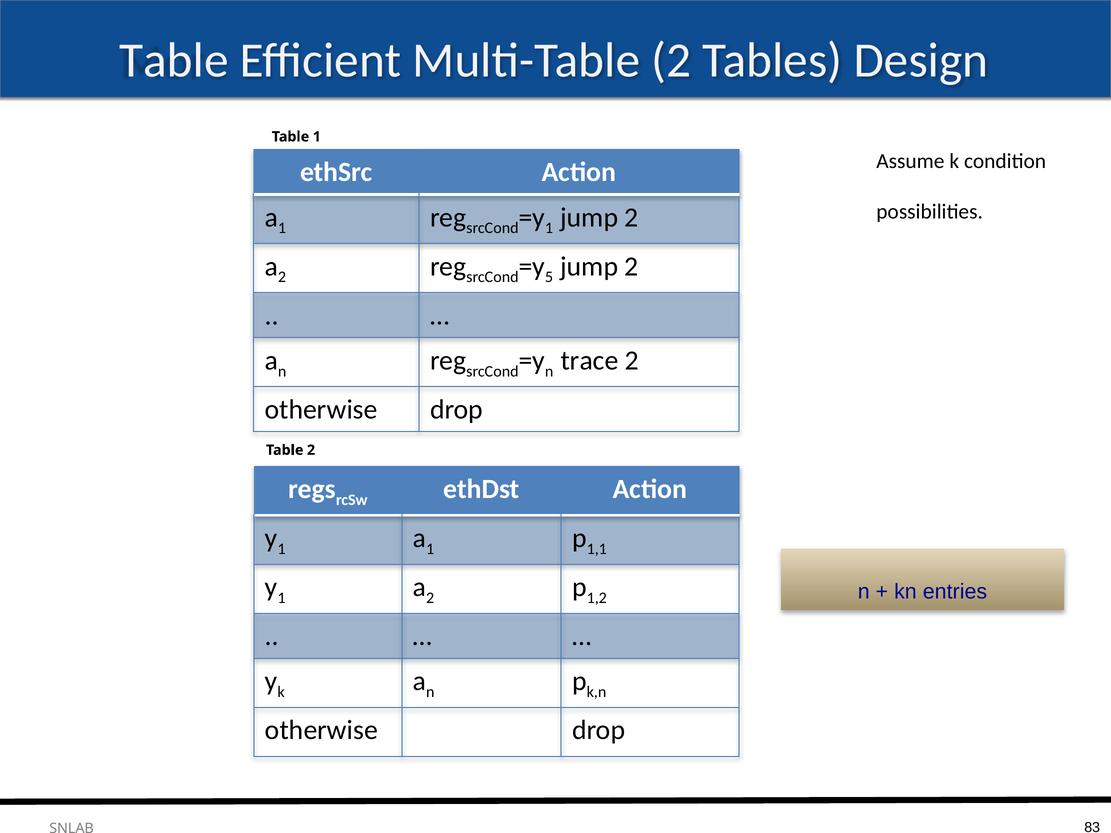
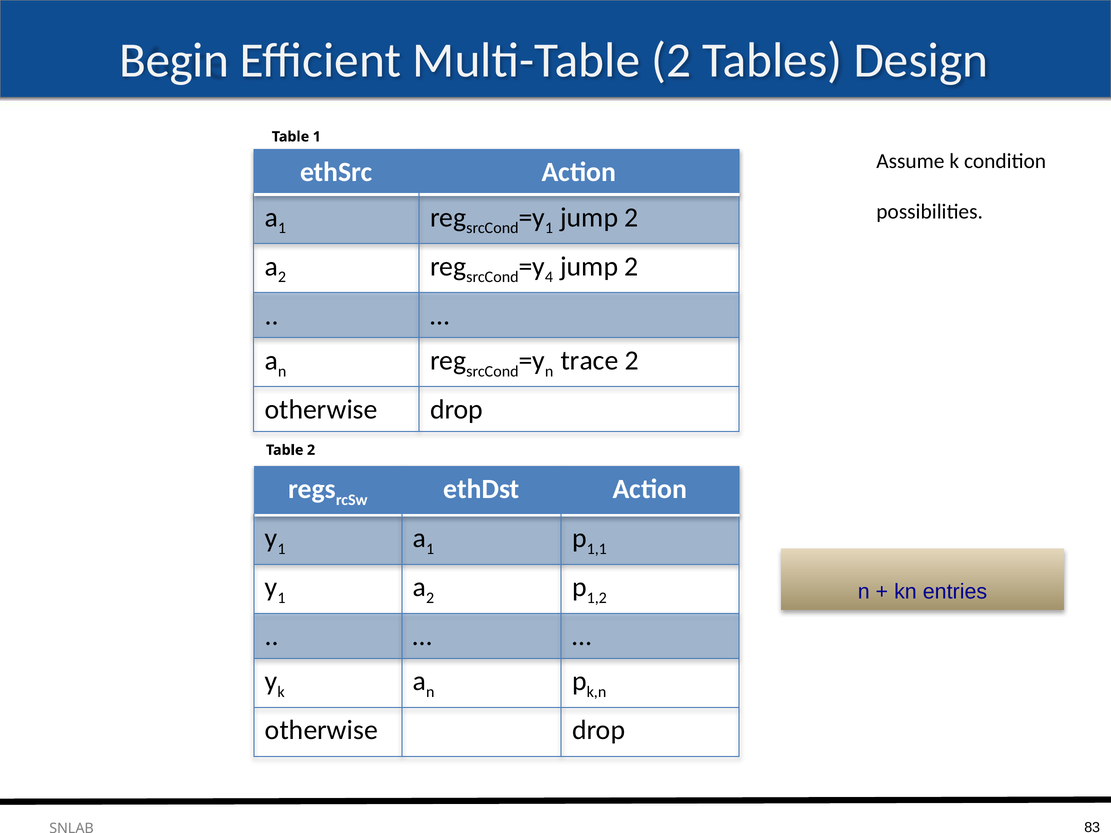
Table: Table -> Begin (174, 60)
5: 5 -> 4 (549, 277)
